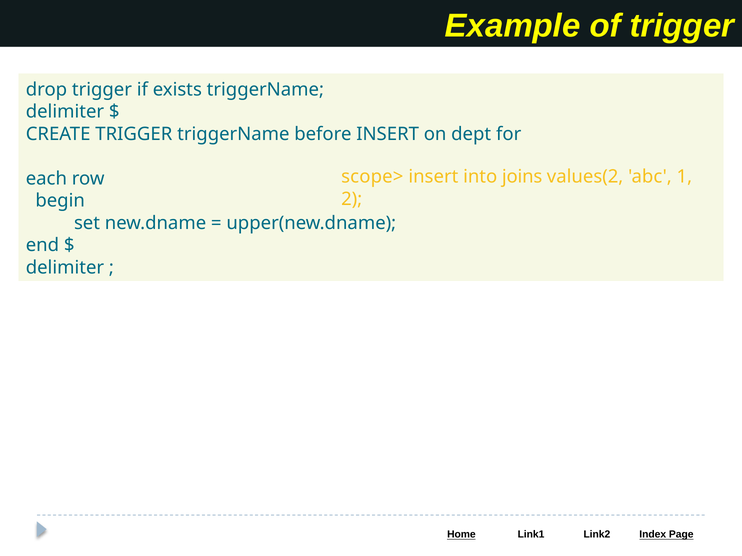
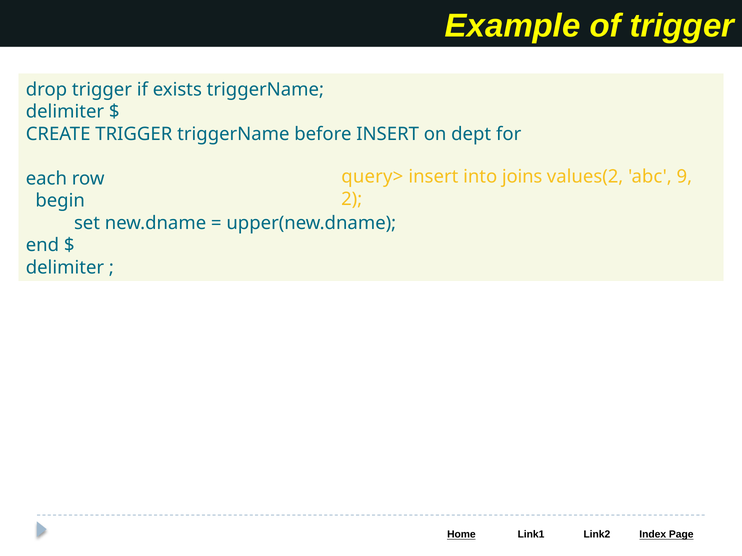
scope>: scope> -> query> (372, 177)
1: 1 -> 9 (684, 177)
